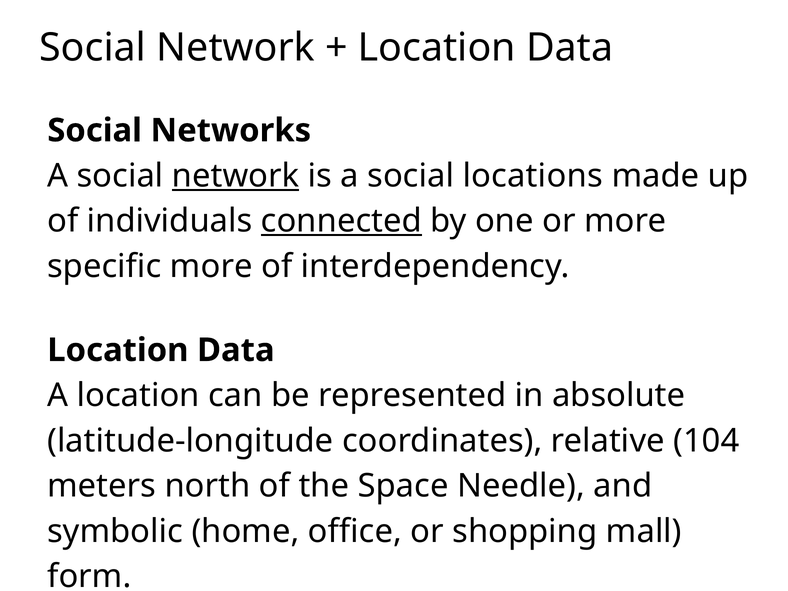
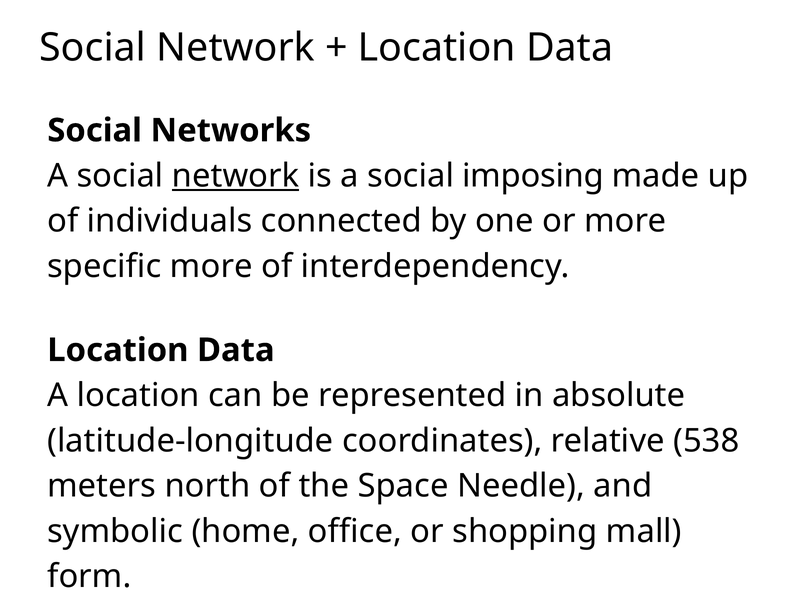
locations: locations -> imposing (533, 176)
connected underline: present -> none (341, 221)
104: 104 -> 538 (706, 441)
